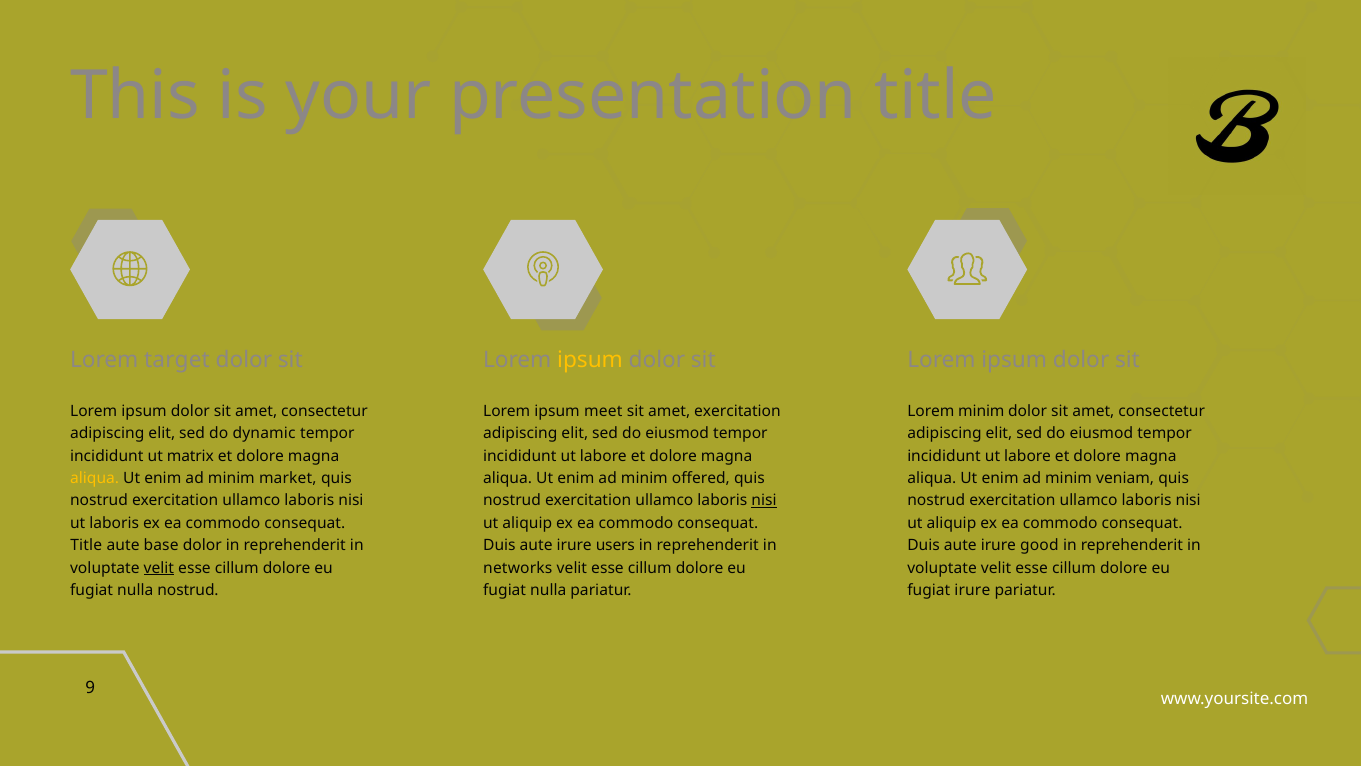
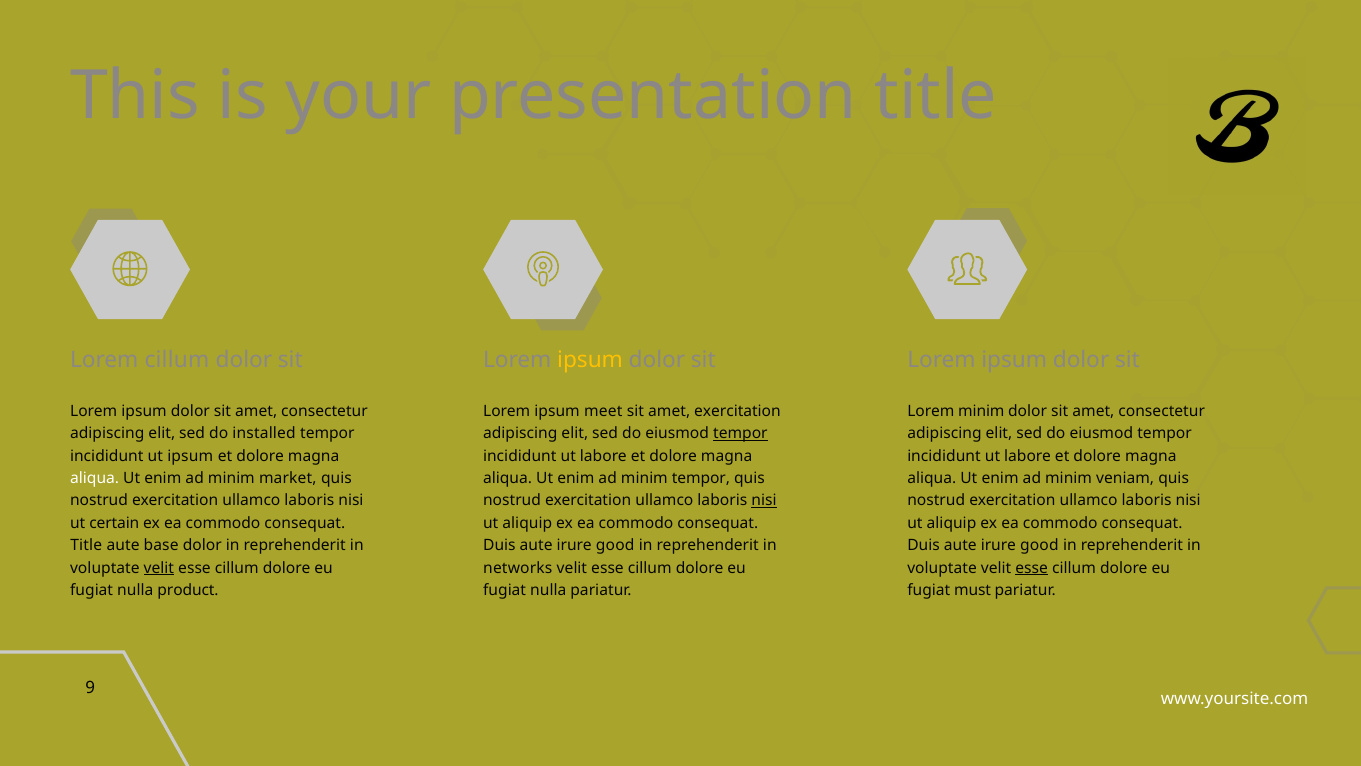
Lorem target: target -> cillum (177, 360)
dynamic: dynamic -> installed (264, 433)
tempor underline: none -> present (740, 433)
ut matrix: matrix -> ipsum (190, 456)
aliqua colour: yellow -> white (95, 478)
minim offered: offered -> tempor (701, 478)
ut laboris: laboris -> certain (114, 523)
users: users -> good (615, 545)
esse underline: none -> present (1032, 568)
nulla nostrud: nostrud -> product (188, 590)
fugiat irure: irure -> must (973, 590)
